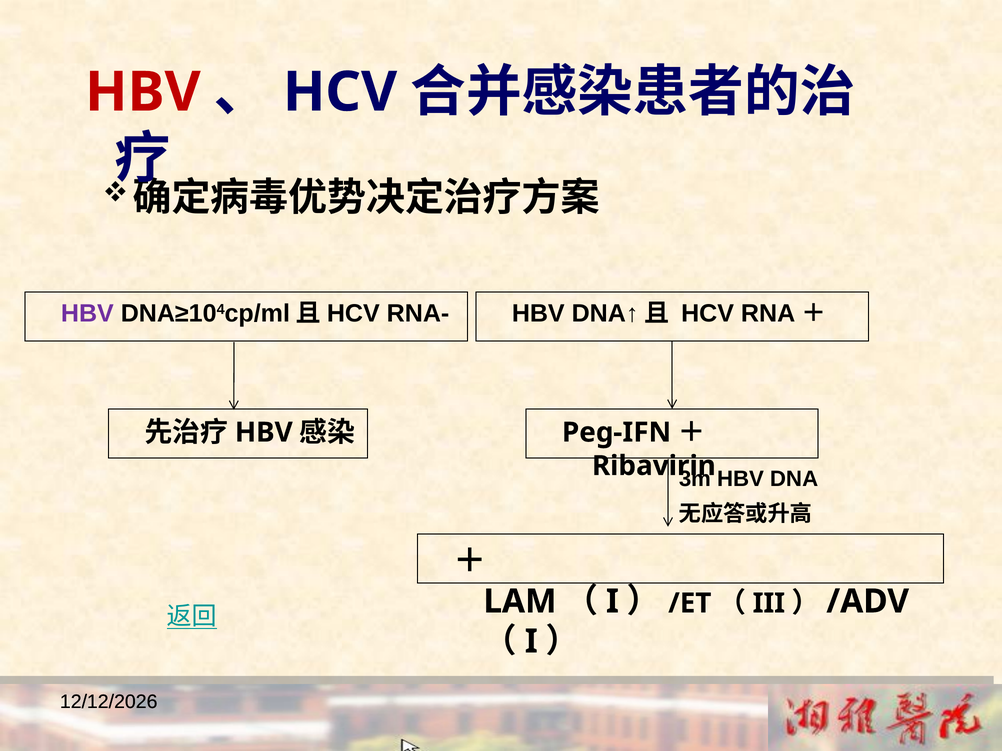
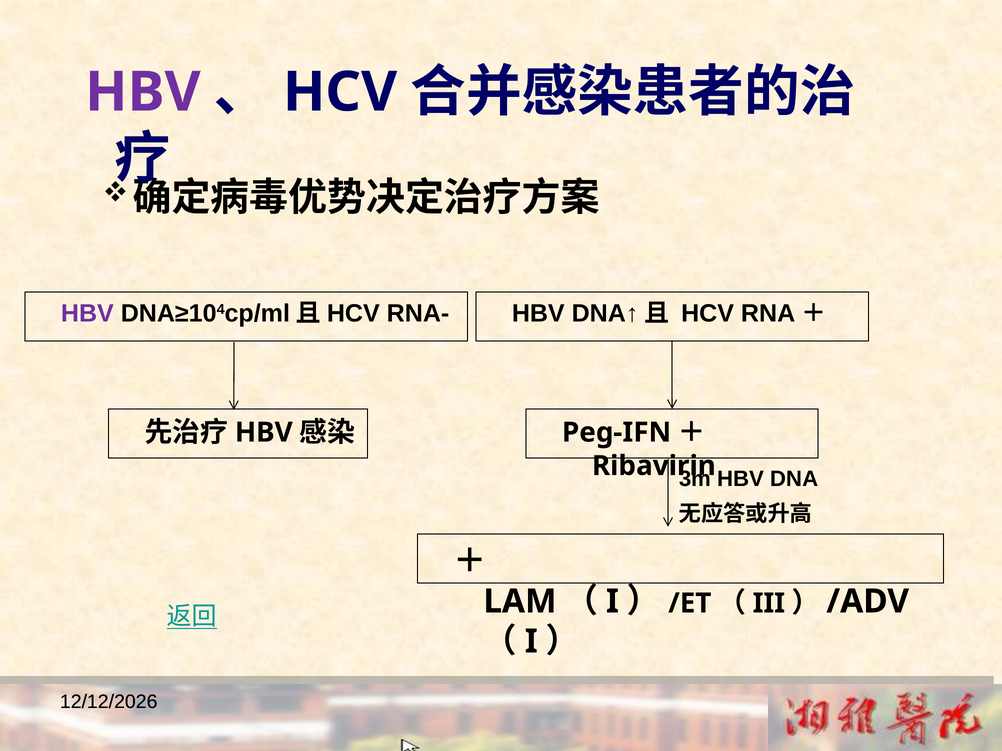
HBV colour: red -> purple (143, 92)
